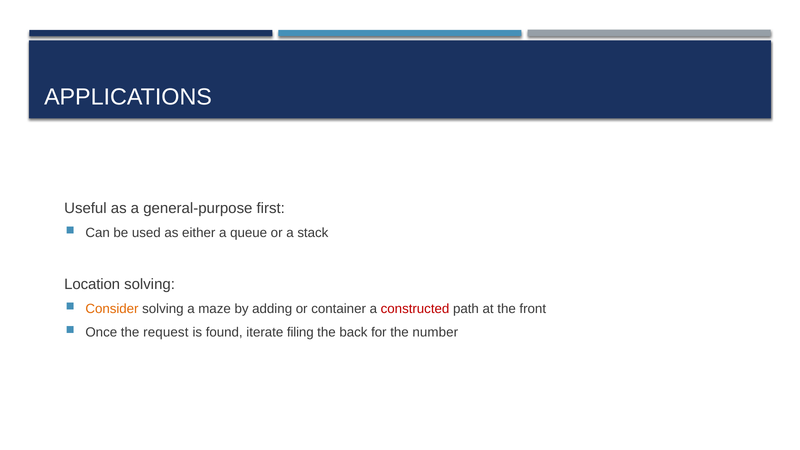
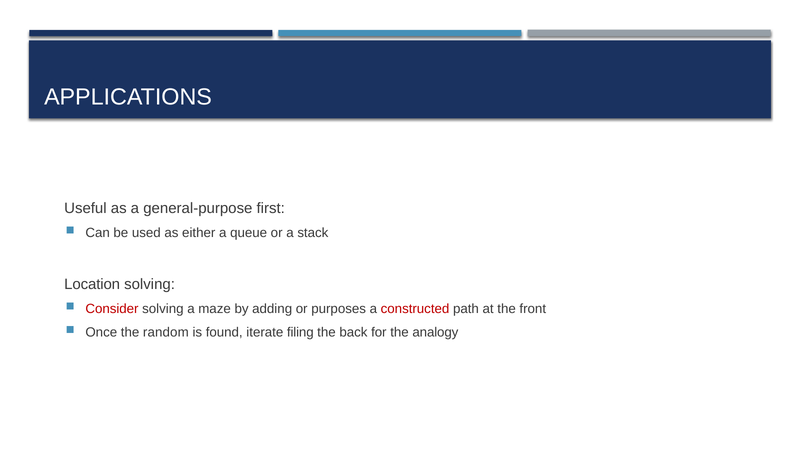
Consider colour: orange -> red (112, 309)
container: container -> purposes (339, 309)
request: request -> random (166, 332)
number: number -> analogy (435, 332)
